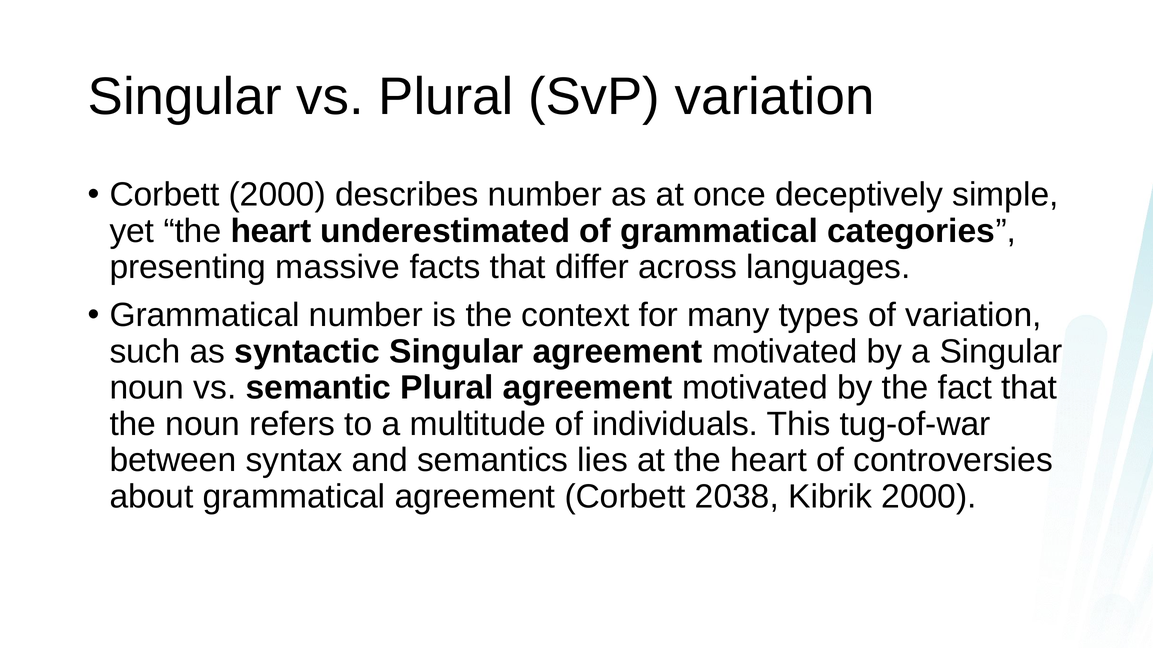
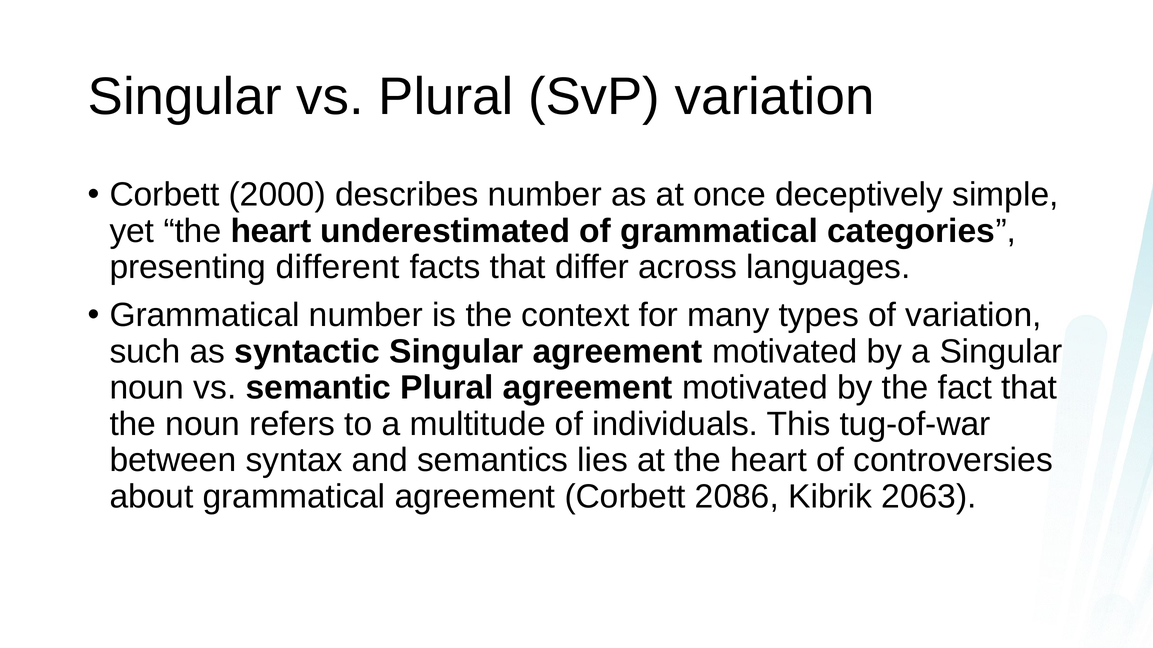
massive: massive -> different (338, 267)
2038: 2038 -> 2086 (737, 497)
Kibrik 2000: 2000 -> 2063 (929, 497)
